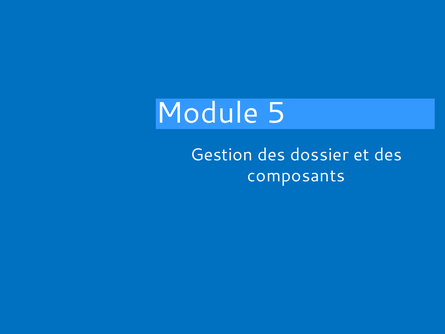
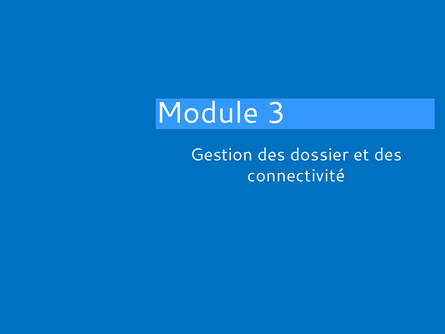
5: 5 -> 3 (276, 113)
composants: composants -> connectivité (296, 176)
